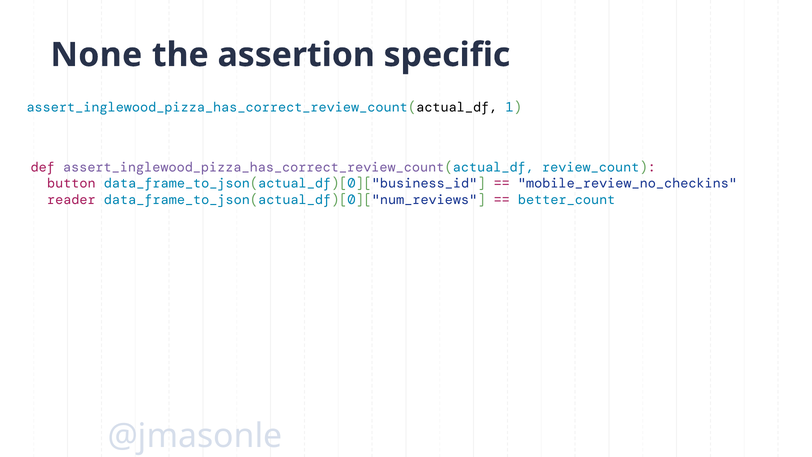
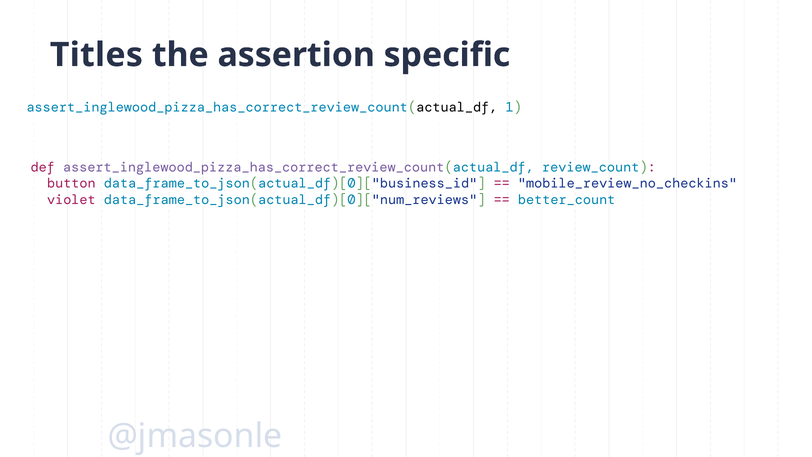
None: None -> Titles (96, 55)
reader: reader -> violet (71, 200)
